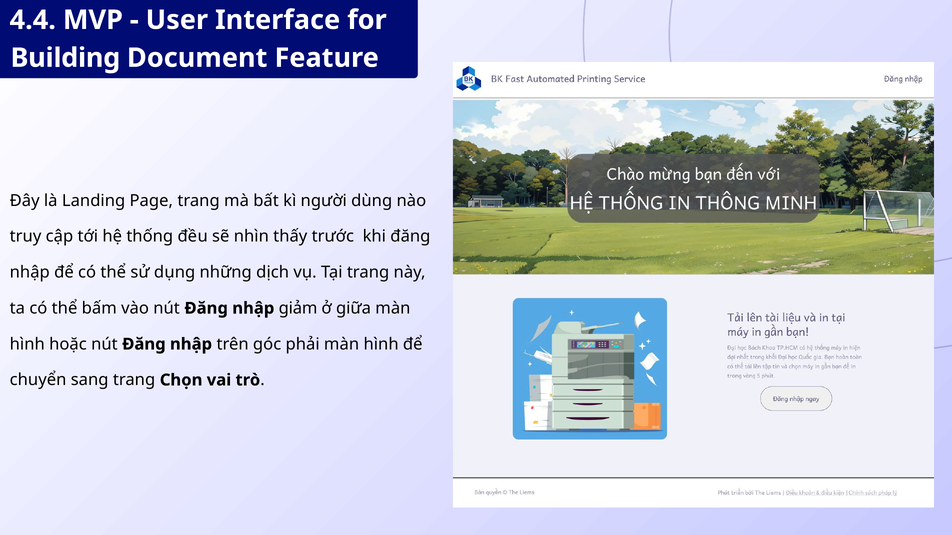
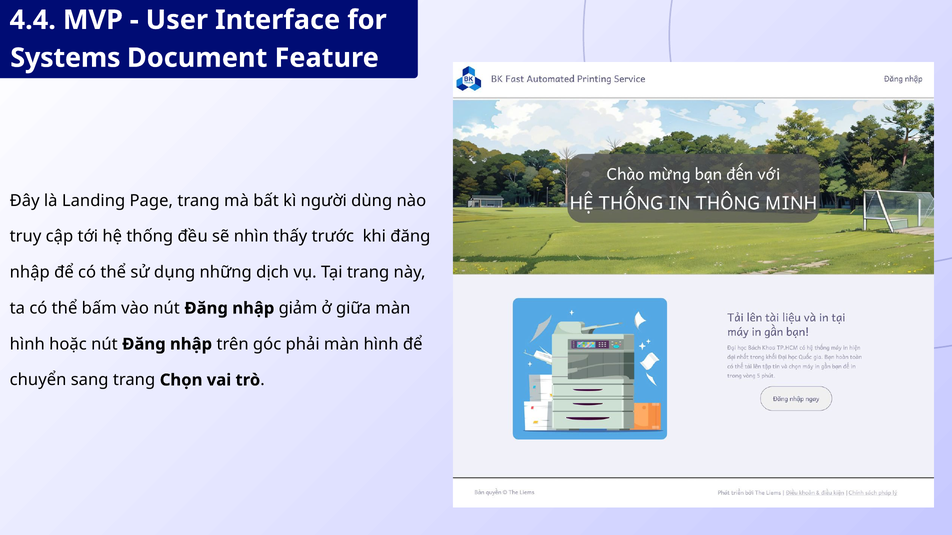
Building: Building -> Systems (65, 58)
